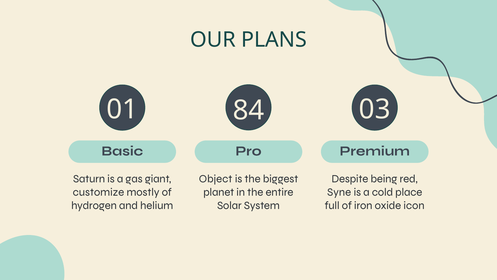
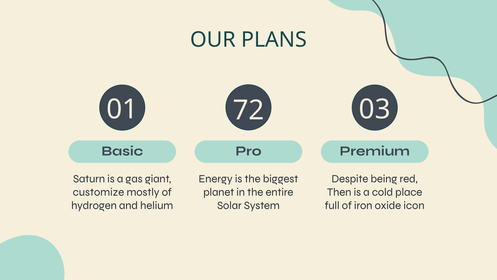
84: 84 -> 72 (249, 110)
Object: Object -> Energy (216, 179)
Syne: Syne -> Then (339, 192)
